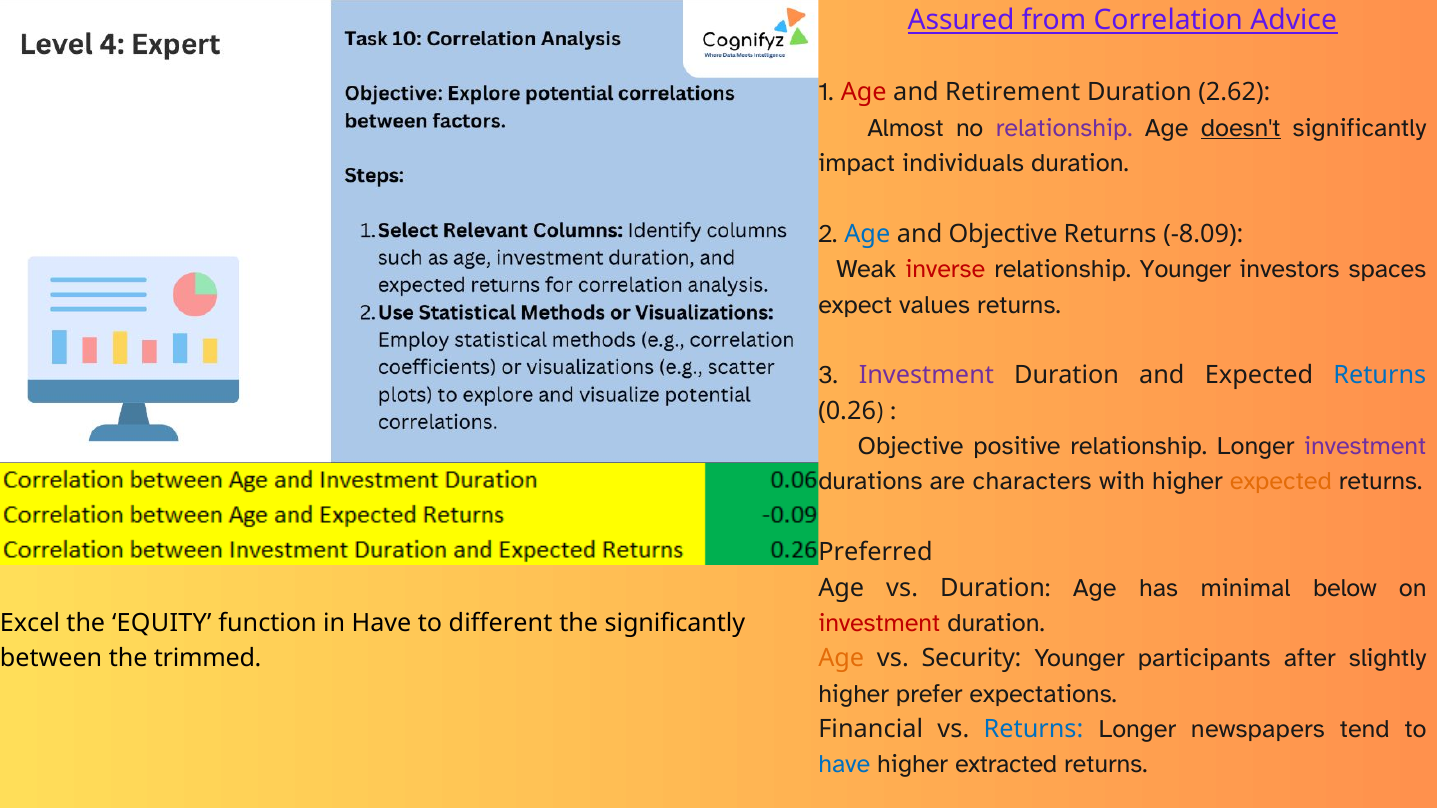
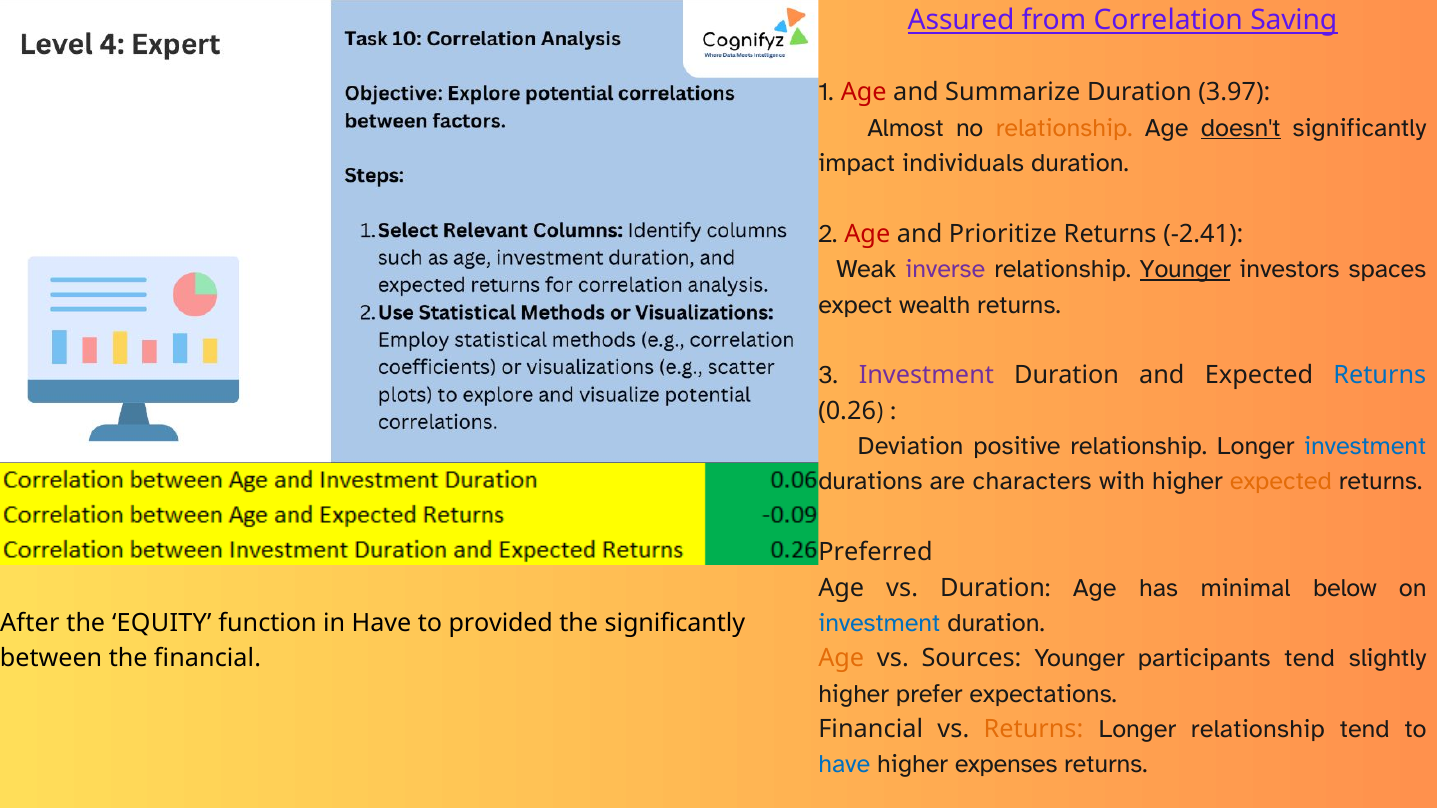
Advice: Advice -> Saving (1294, 20)
Retirement: Retirement -> Summarize (1013, 92)
2.62: 2.62 -> 3.97 (1234, 92)
relationship colour: purple -> orange (1064, 128)
Age colour: blue -> red (867, 234)
and Objective: Objective -> Prioritize (1003, 234)
-8.09: -8.09 -> -2.41 (1203, 234)
inverse colour: red -> purple (945, 269)
Younger underline: none -> present (1185, 269)
values: values -> wealth (935, 305)
Objective: Objective -> Deviation (911, 446)
investment colour: purple -> blue (1365, 446)
investment colour: red -> blue (879, 623)
Excel: Excel -> After (30, 623)
different: different -> provided (501, 623)
the trimmed: trimmed -> financial (207, 658)
Security: Security -> Sources (971, 659)
participants after: after -> tend (1310, 659)
Returns colour: blue -> orange (1034, 729)
Longer newspapers: newspapers -> relationship (1258, 729)
extracted: extracted -> expenses (1006, 765)
